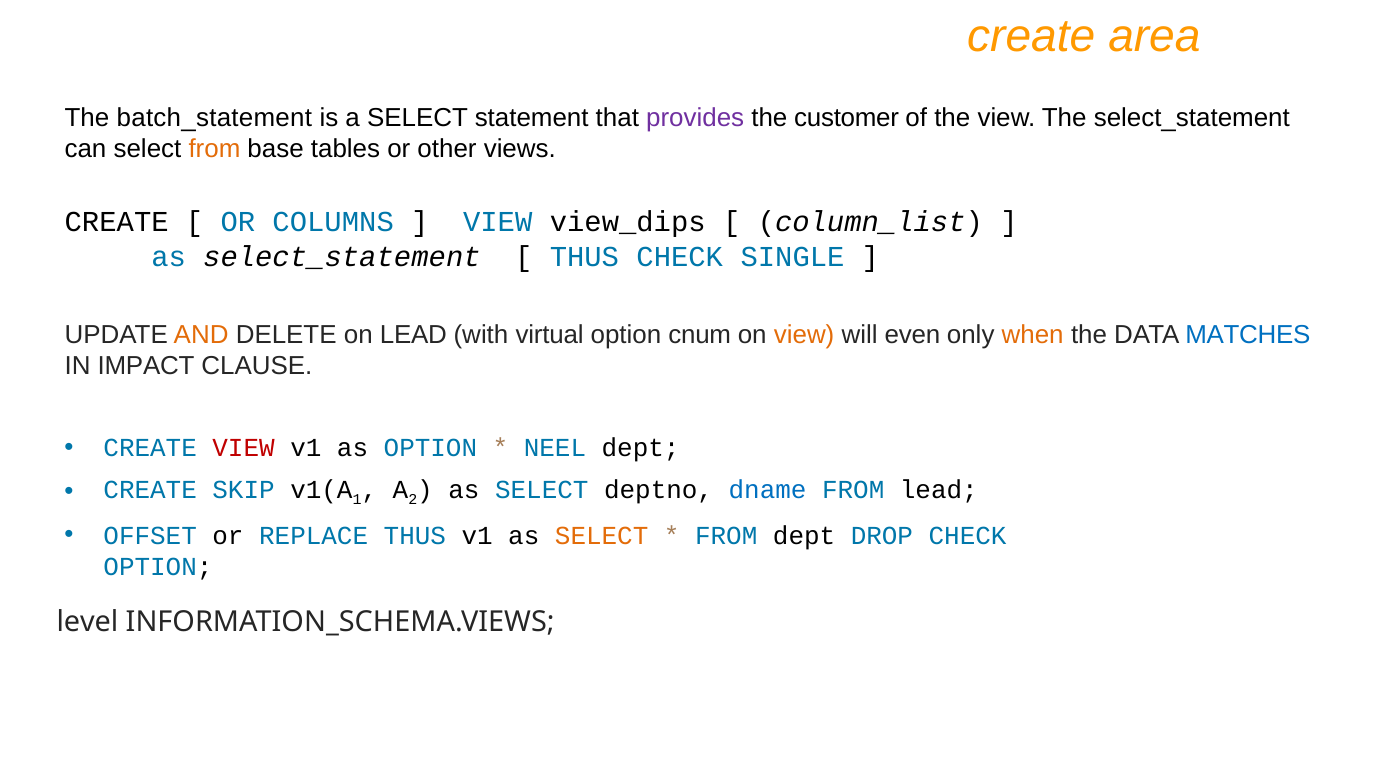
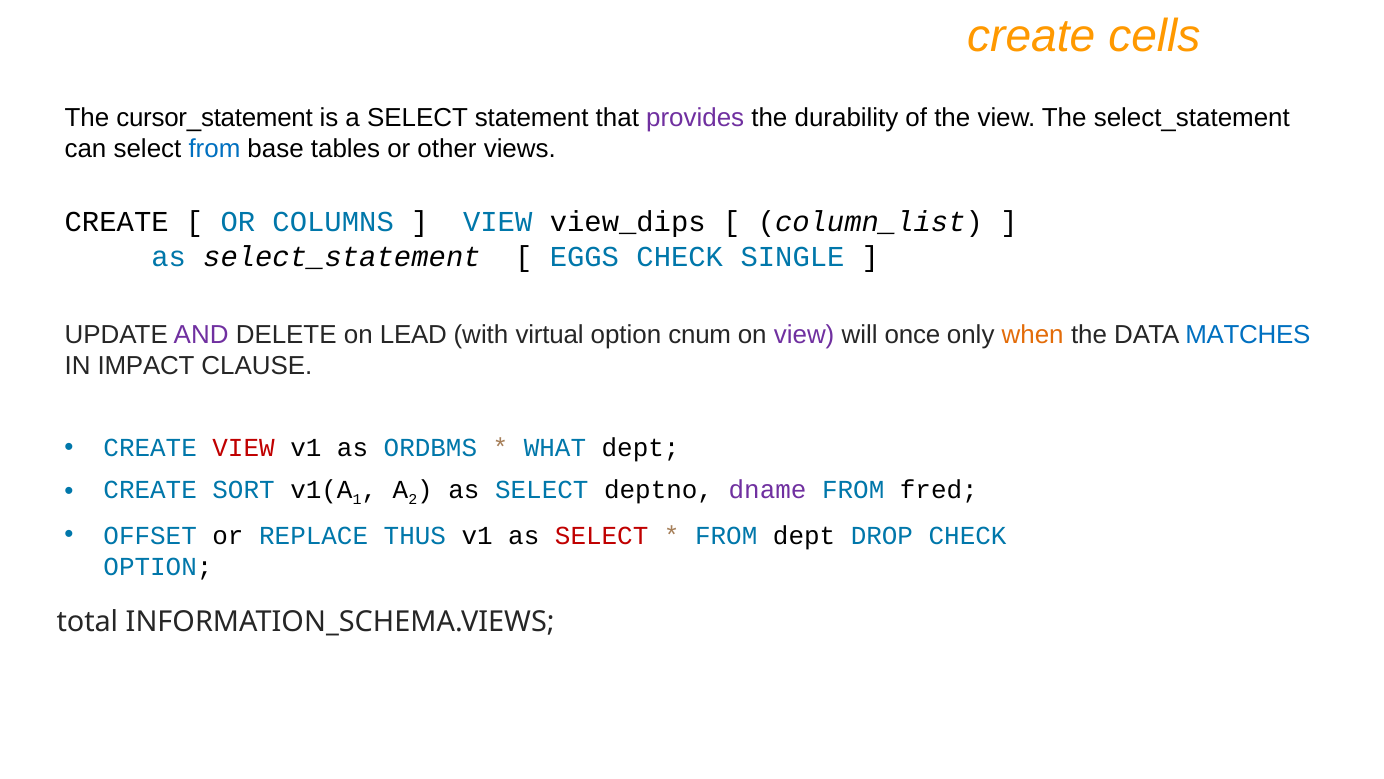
area: area -> cells (1154, 36)
batch_statement: batch_statement -> cursor_statement (215, 118)
customer: customer -> durability (846, 118)
from colour: orange -> blue (214, 149)
THUS: THUS -> EGGS (584, 256)
AND colour: orange -> purple (201, 334)
view colour: orange -> purple (804, 334)
even: even -> once (912, 334)
as OPTION: OPTION -> ORDBMS (430, 448)
NEEL: NEEL -> WHAT (555, 448)
SKIP: SKIP -> SORT (244, 490)
dname colour: blue -> purple (768, 490)
FROM lead: lead -> fred (939, 490)
SELECT colour: orange -> red (602, 535)
level: level -> total (87, 621)
